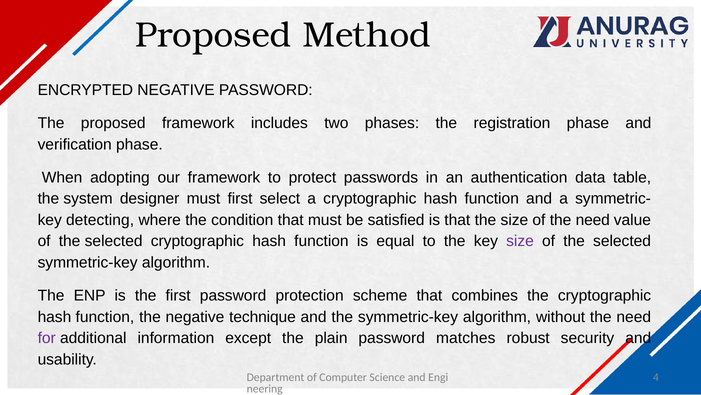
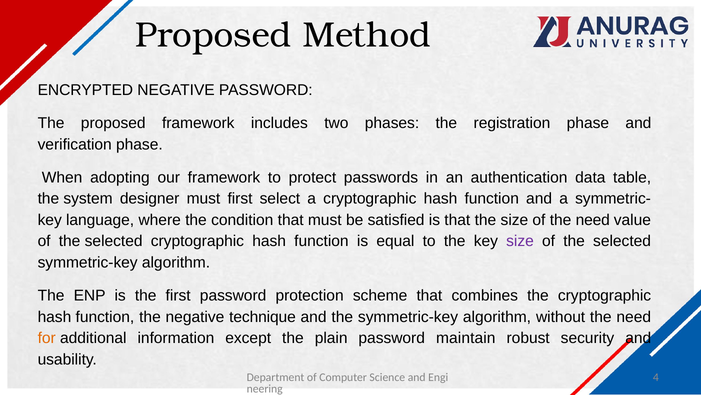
detecting: detecting -> language (100, 220)
for colour: purple -> orange (47, 338)
matches: matches -> maintain (466, 338)
